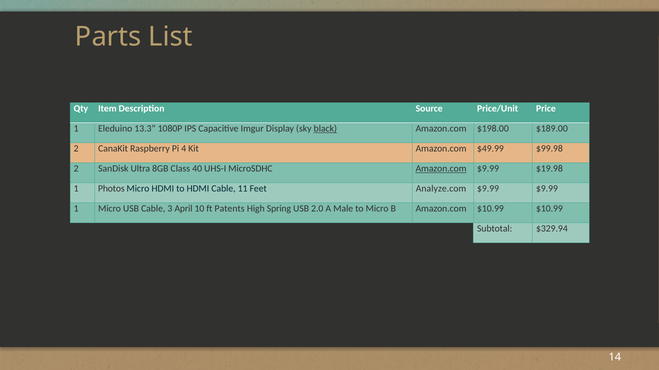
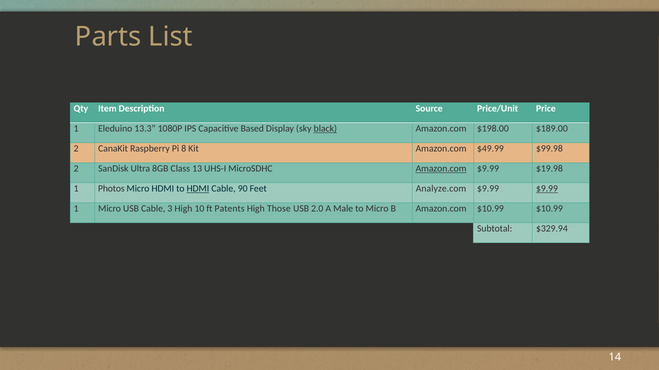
Imgur: Imgur -> Based (252, 129)
4: 4 -> 8 (184, 149)
40: 40 -> 13 (197, 169)
HDMI underline: none -> present (198, 189)
11: 11 -> 90 (243, 189)
$9.99 underline: none -> present (547, 189)
3 April: April -> High (183, 209)
Spring: Spring -> Those (279, 209)
